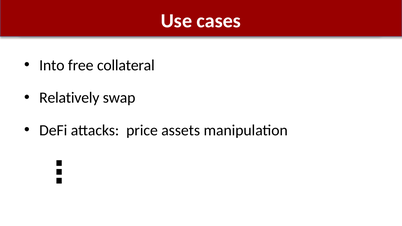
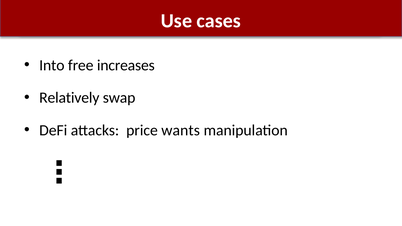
collateral: collateral -> increases (126, 65)
assets: assets -> wants (181, 130)
